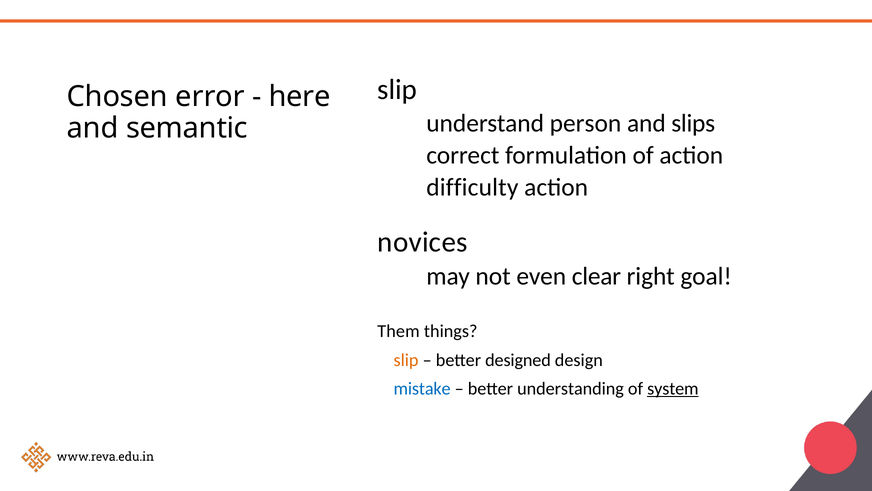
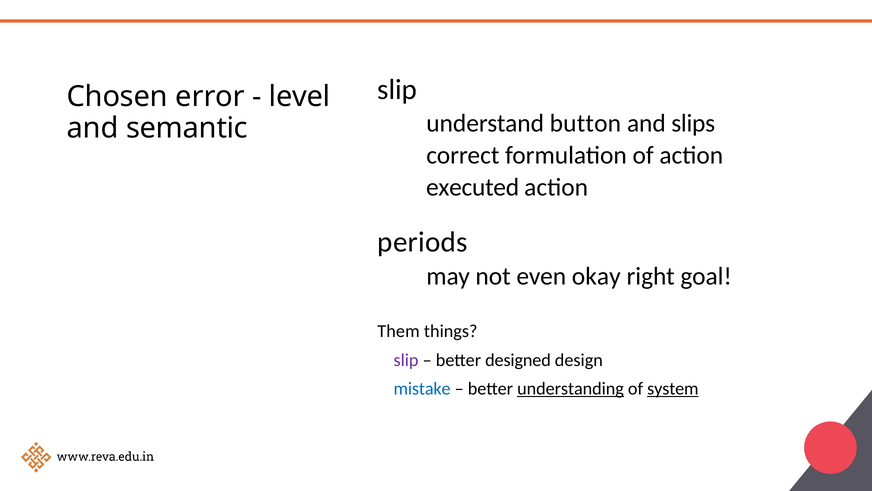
here: here -> level (300, 97)
person: person -> button (585, 123)
difficulty: difficulty -> executed (473, 187)
novices: novices -> periods (423, 242)
clear: clear -> okay (596, 276)
slip colour: orange -> purple (406, 360)
understanding underline: none -> present (571, 388)
